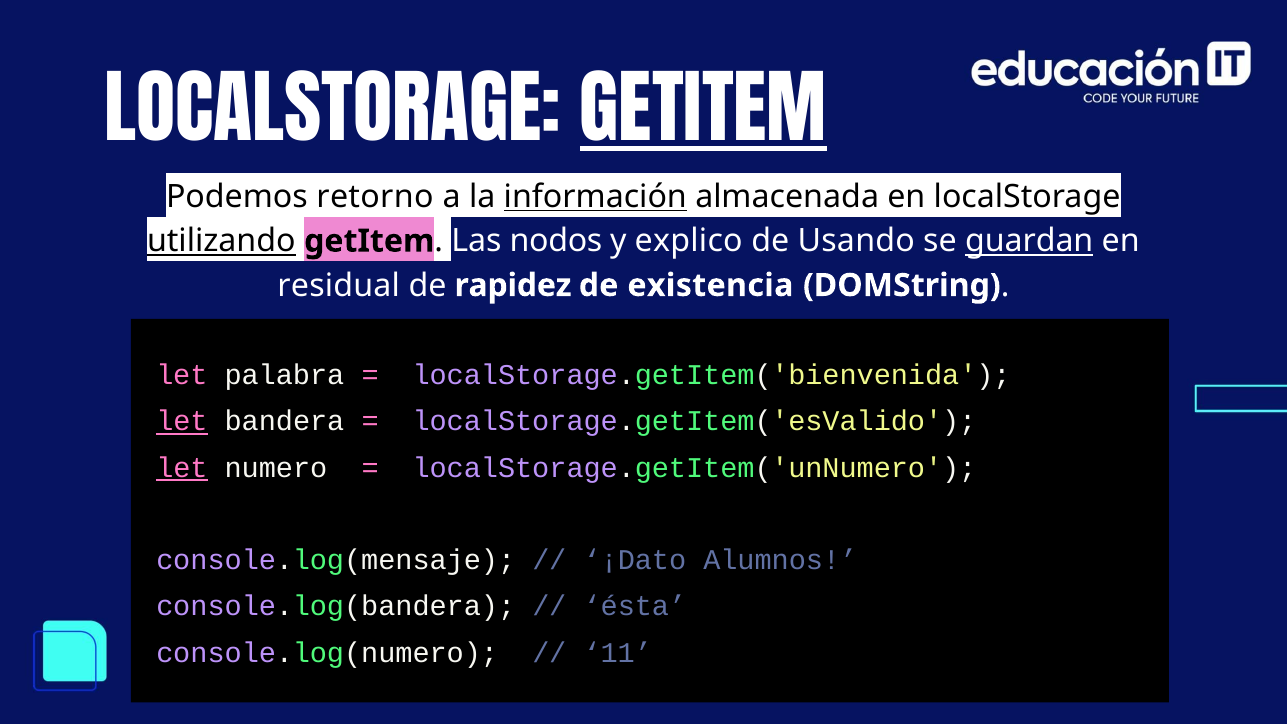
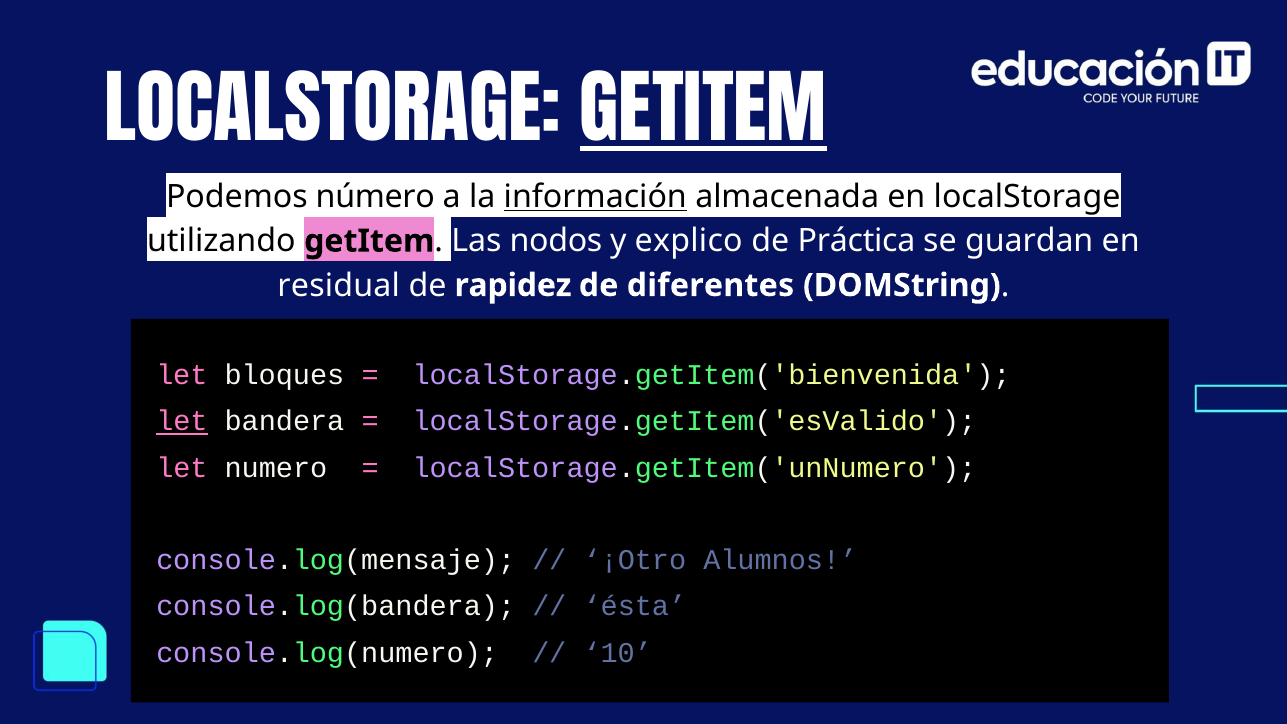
retorno: retorno -> número (375, 197)
utilizando underline: present -> none (221, 241)
Usando: Usando -> Práctica (856, 241)
guardan underline: present -> none (1029, 241)
existencia: existencia -> diferentes (710, 285)
palabra: palabra -> bloques (284, 375)
let underline: present -> none (182, 468)
¡Dato: ¡Dato -> ¡Otro (635, 560)
11: 11 -> 10 (618, 653)
